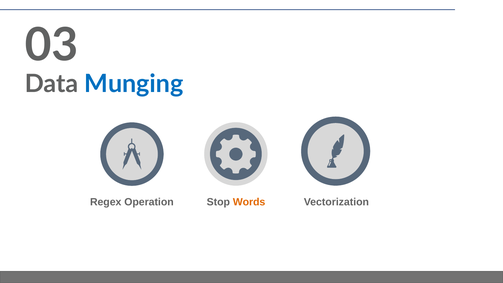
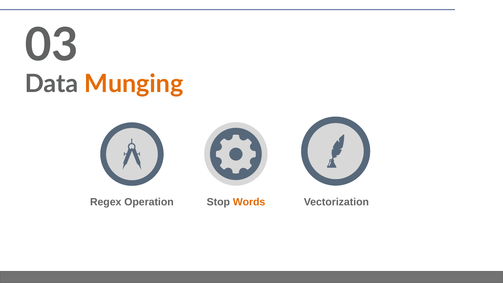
Munging colour: blue -> orange (134, 84)
